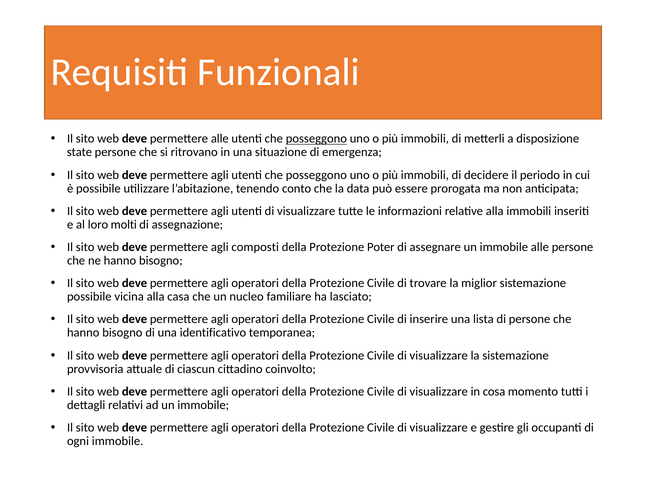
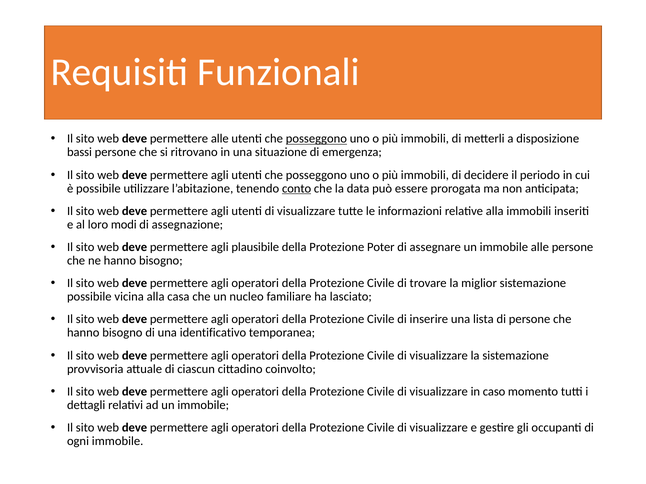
state: state -> bassi (79, 152)
conto underline: none -> present (297, 189)
molti: molti -> modi (124, 225)
composti: composti -> plausibile (255, 247)
cosa: cosa -> caso (494, 392)
